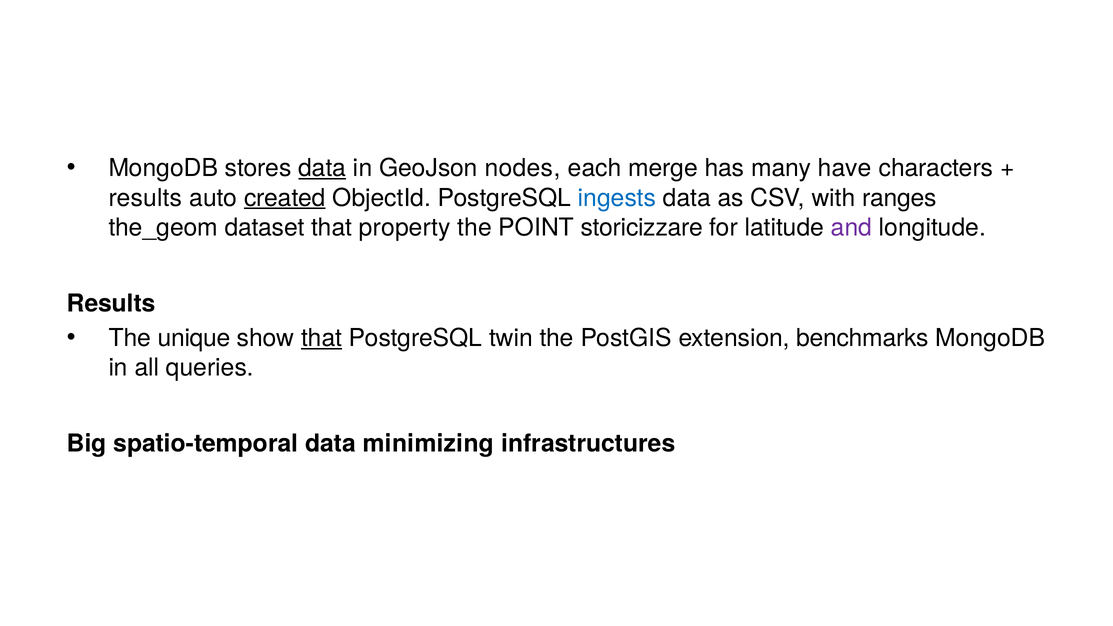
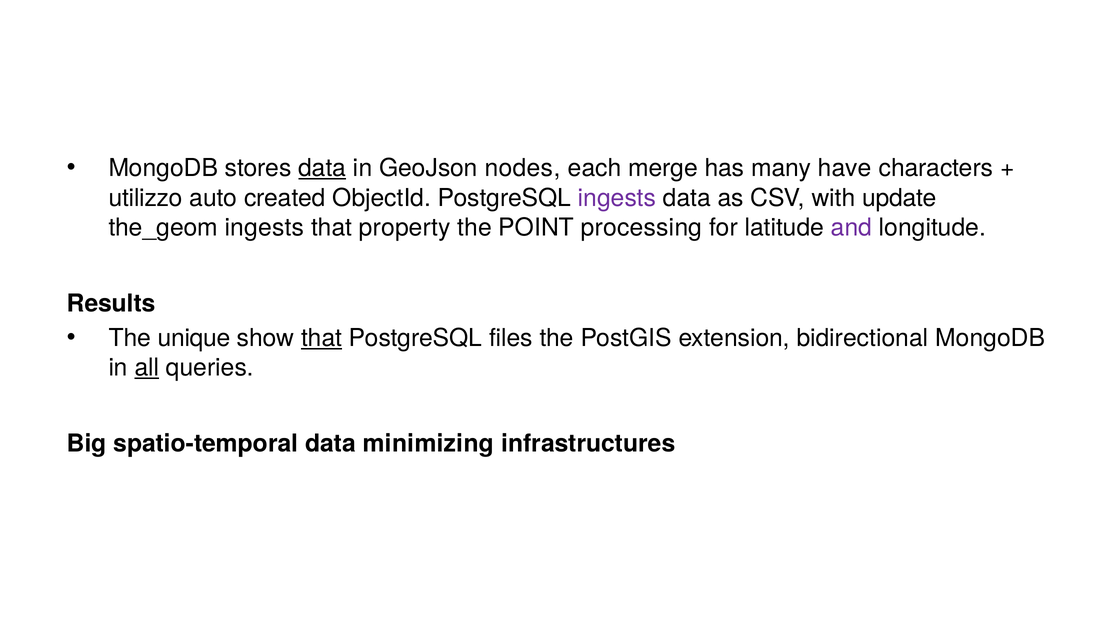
results: results -> utilizzo (146, 198)
created underline: present -> none (285, 198)
ingests colour: blue -> purple (617, 198)
ranges: ranges -> update (899, 198)
the_geom dataset: dataset -> ingests (264, 228)
storicizzare: storicizzare -> processing (641, 228)
twin: twin -> files (511, 338)
benchmarks: benchmarks -> bidirectional (862, 338)
all underline: none -> present (147, 368)
